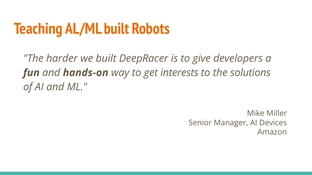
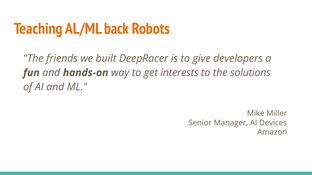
AL/ML built: built -> back (117, 29)
harder: harder -> friends (62, 59)
